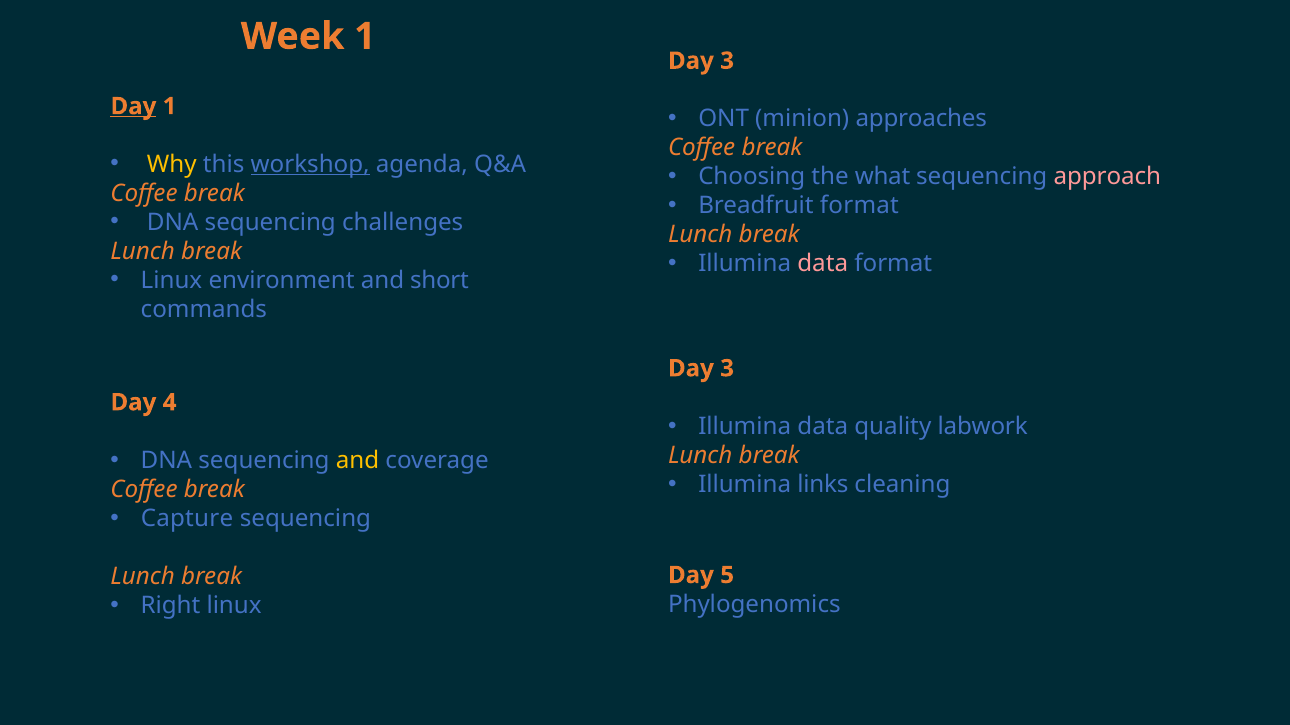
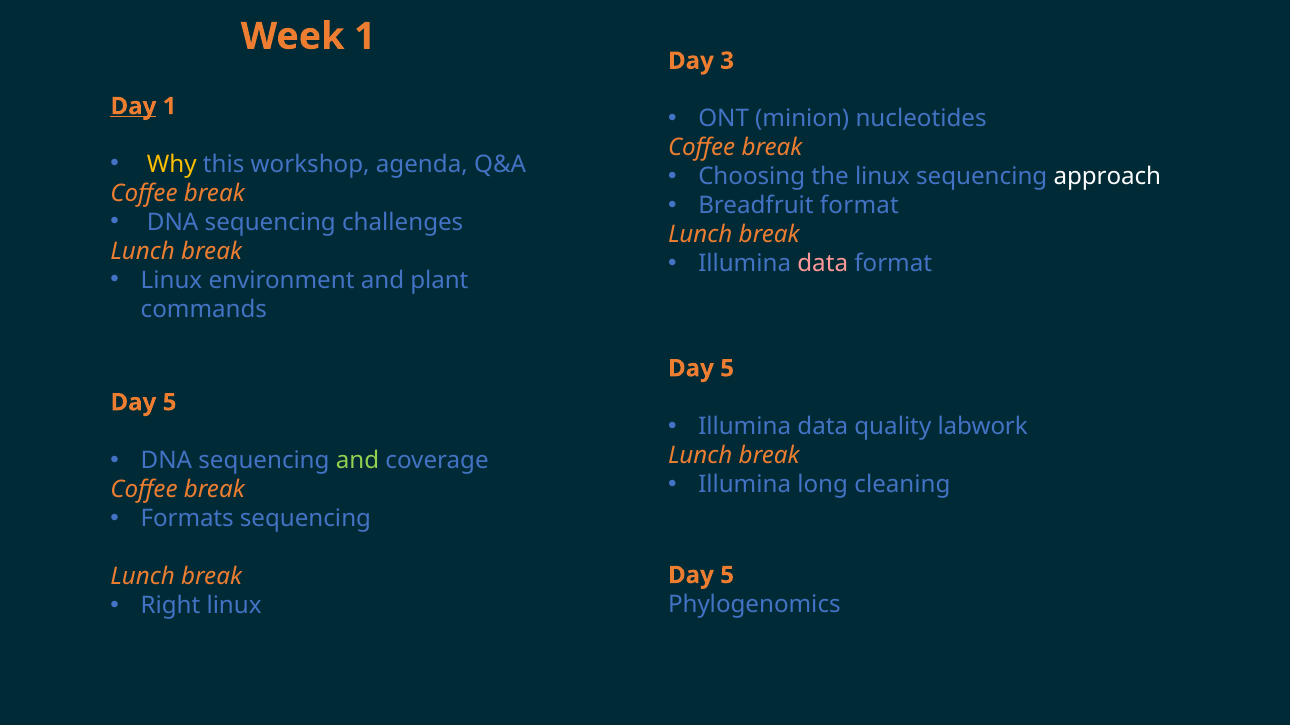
approaches: approaches -> nucleotides (921, 119)
workshop underline: present -> none (310, 164)
the what: what -> linux (882, 177)
approach colour: pink -> white (1107, 177)
short: short -> plant (439, 281)
3: 3 -> 5 (727, 369)
4: 4 -> 5 (170, 403)
and colour: yellow -> light green (358, 461)
links: links -> long (823, 485)
Capture: Capture -> Formats (187, 519)
